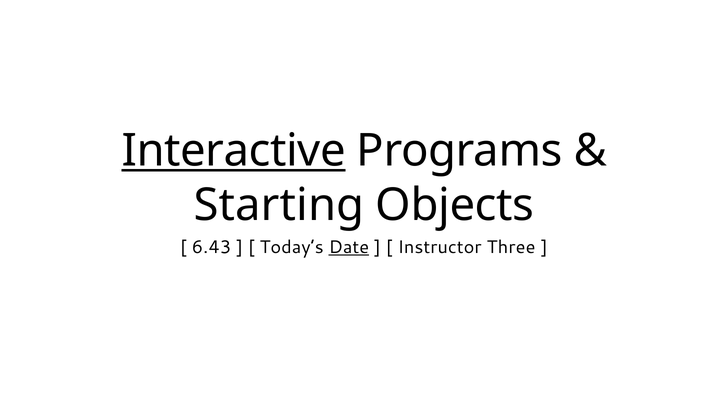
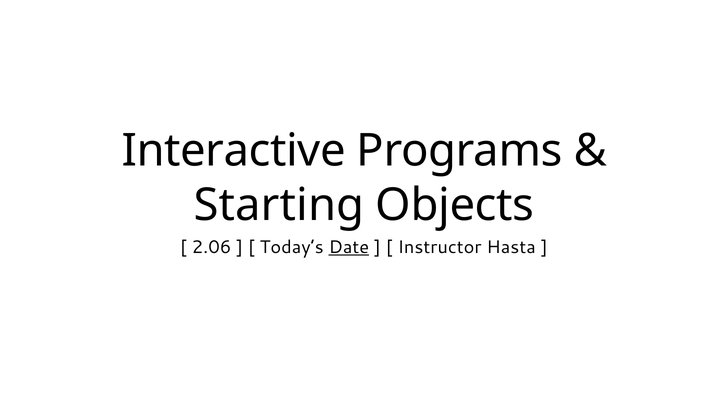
Interactive underline: present -> none (234, 151)
6.43: 6.43 -> 2.06 (212, 247)
Three: Three -> Hasta (511, 247)
